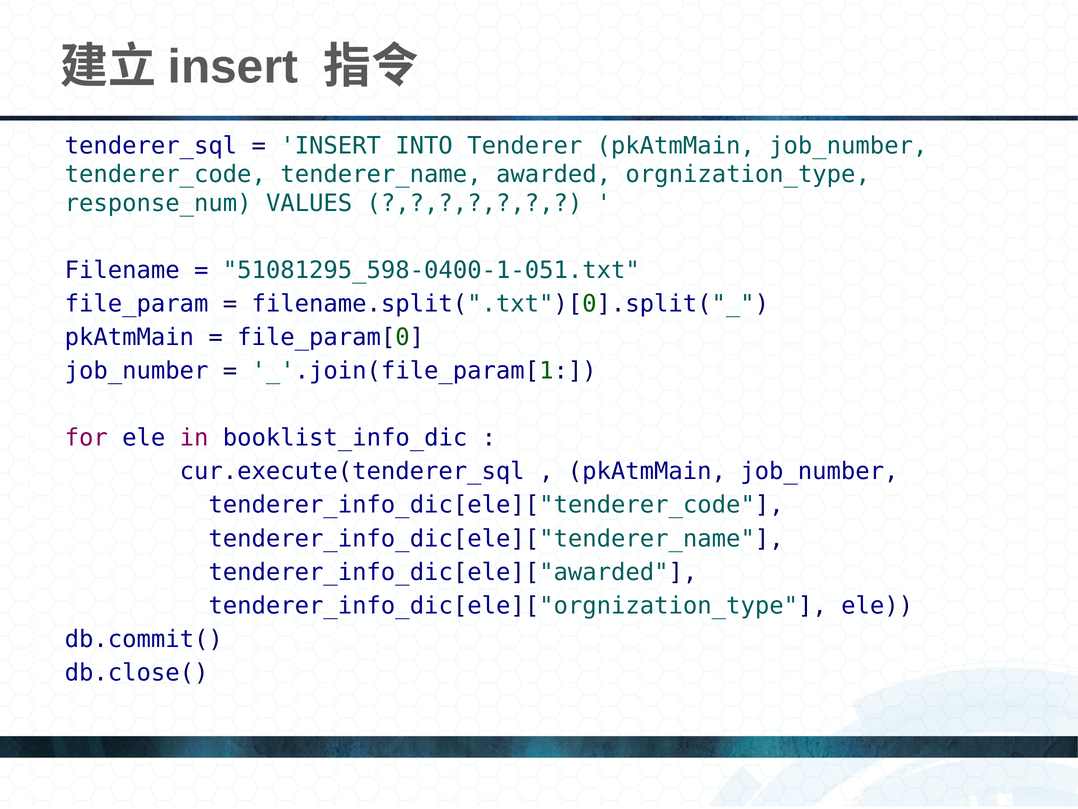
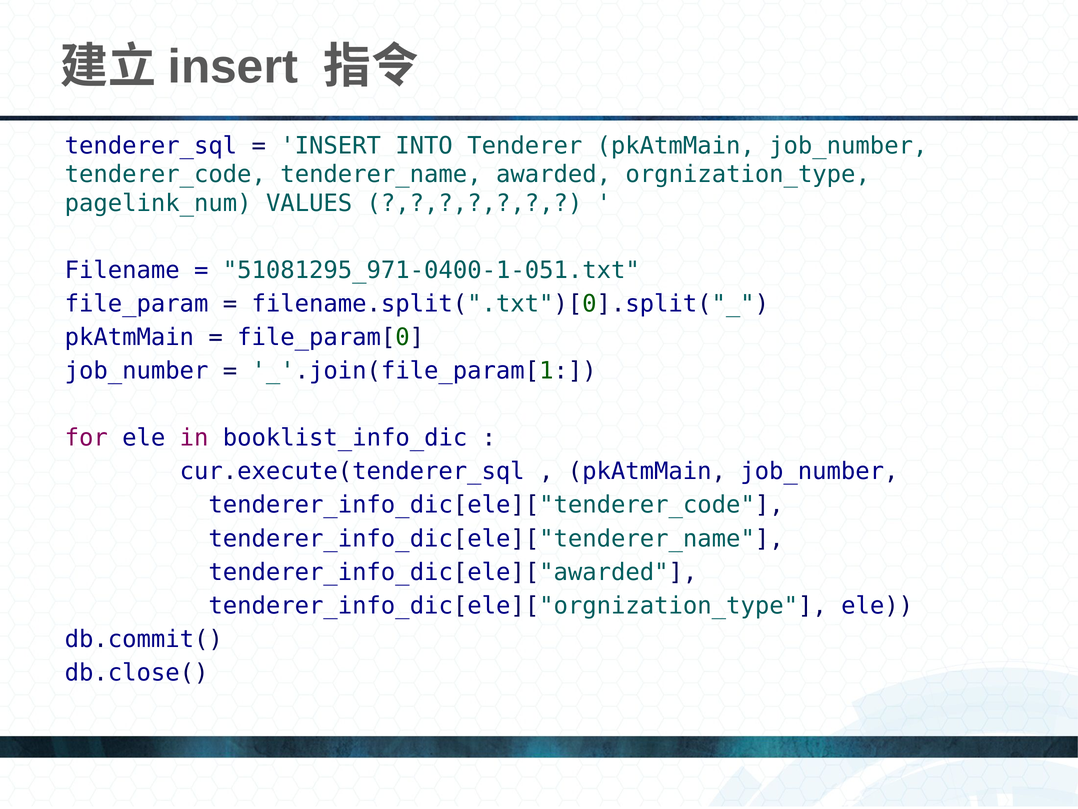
response_num: response_num -> pagelink_num (158, 203)
51081295_598-0400-1-051.txt: 51081295_598-0400-1-051.txt -> 51081295_971-0400-1-051.txt (431, 270)
